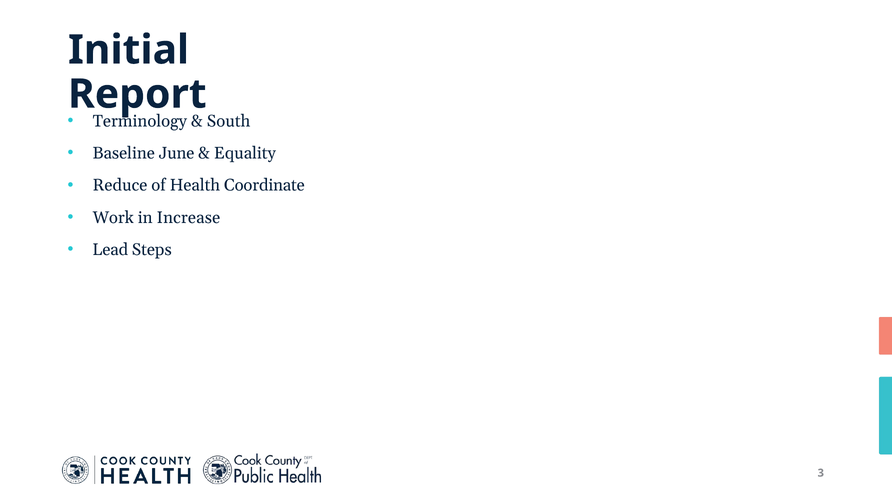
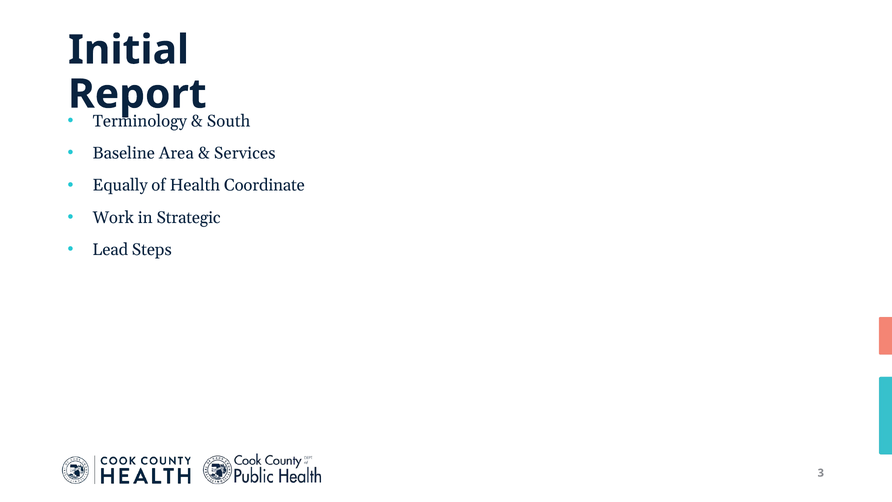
June: June -> Area (176, 153)
Equality: Equality -> Services (245, 153)
Reduce: Reduce -> Equally (120, 185)
Increase: Increase -> Strategic (189, 217)
